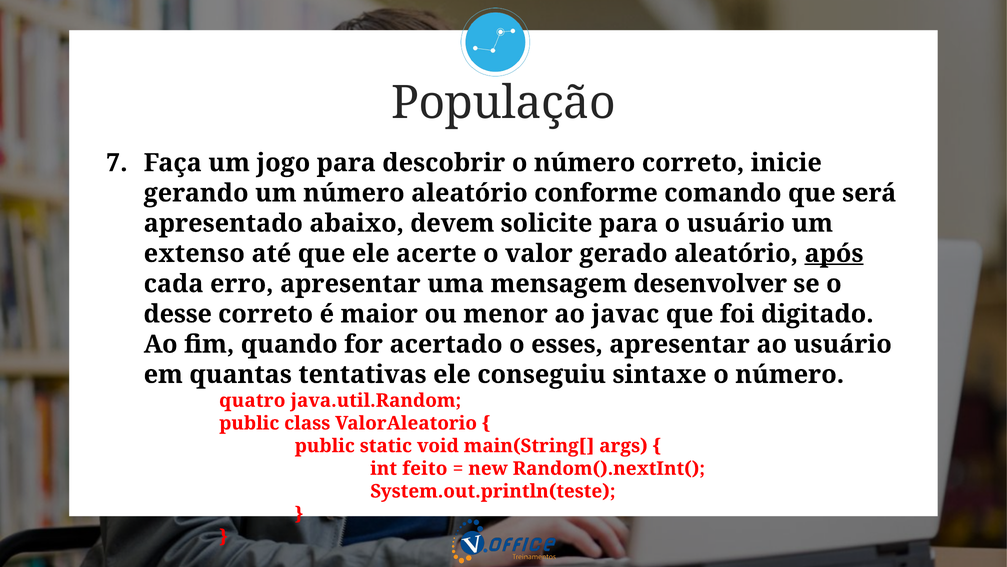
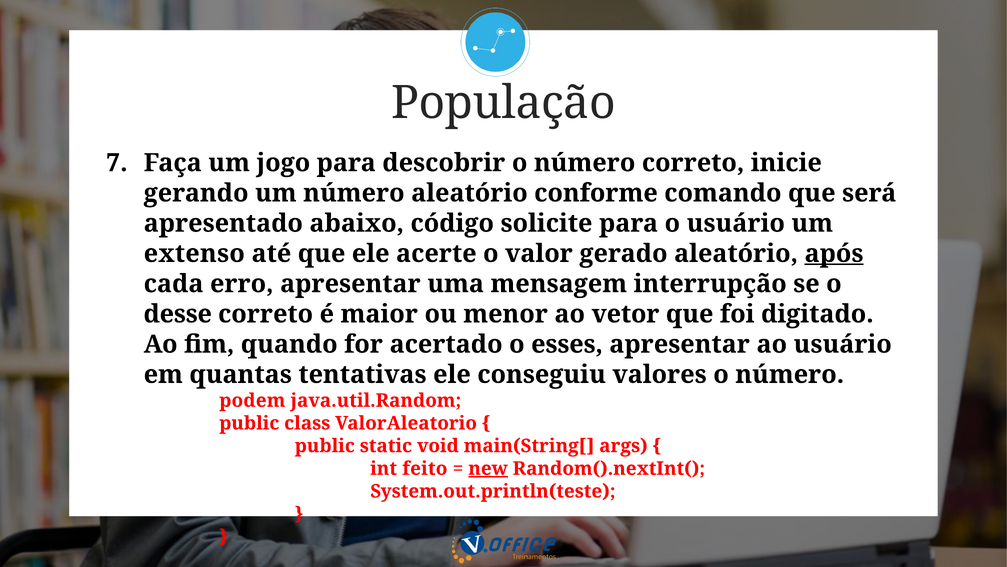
devem: devem -> código (452, 223)
desenvolver: desenvolver -> interrupção (710, 284)
javac: javac -> vetor (626, 314)
sintaxe: sintaxe -> valores (660, 374)
quatro: quatro -> podem (252, 400)
new underline: none -> present (488, 468)
